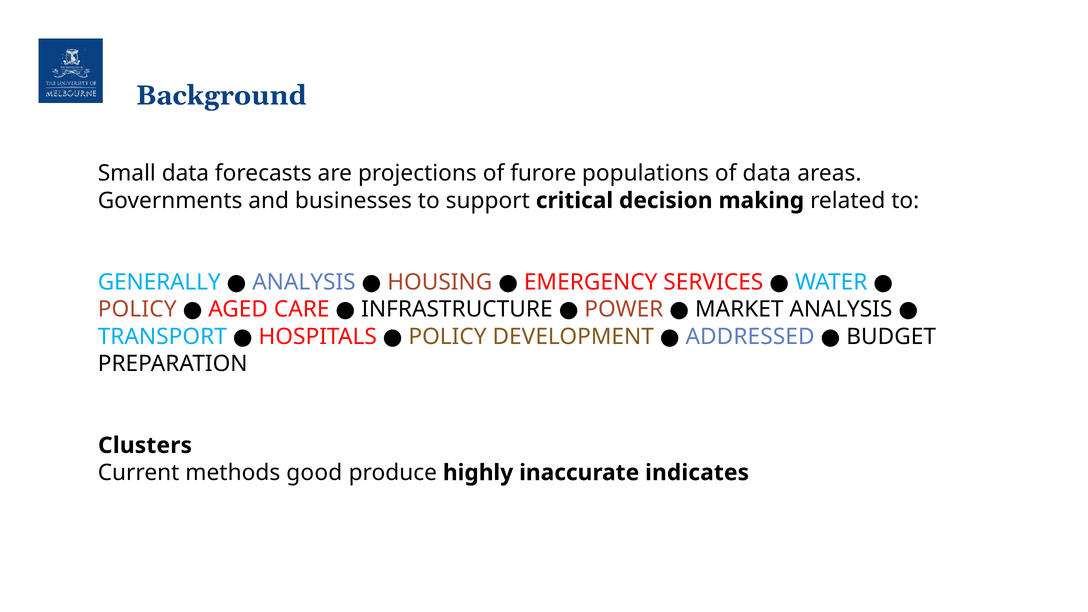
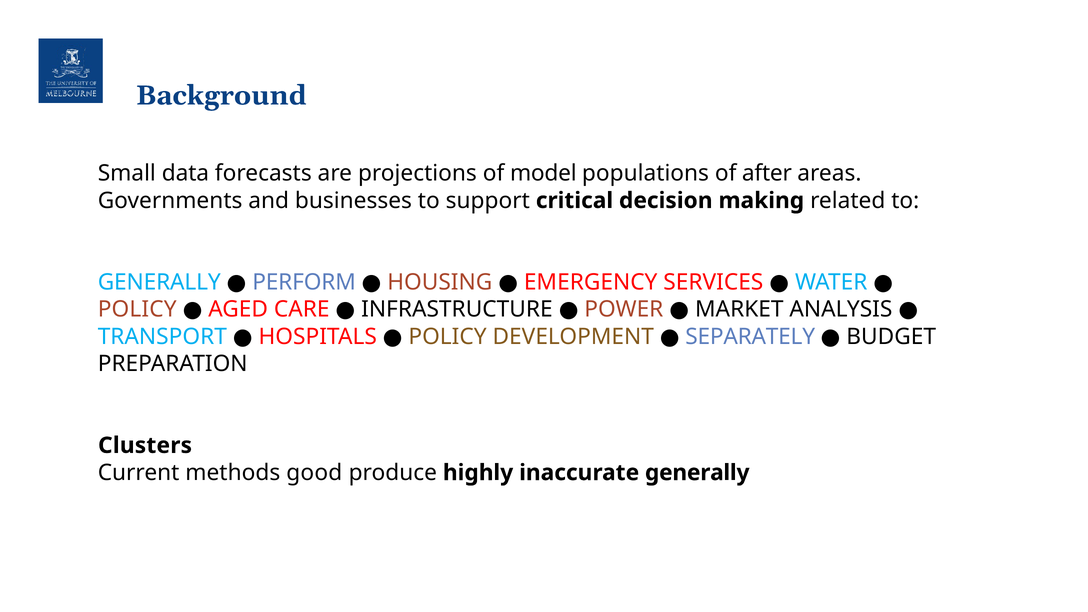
furore: furore -> model (543, 173)
of data: data -> after (767, 173)
ANALYSIS: ANALYSIS -> PERFORM (304, 282)
ADDRESSED: ADDRESSED -> SEPARATELY (750, 337)
inaccurate indicates: indicates -> generally (697, 473)
